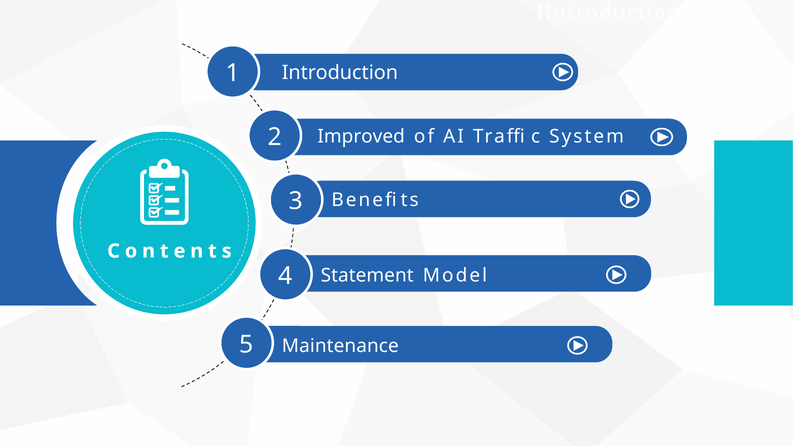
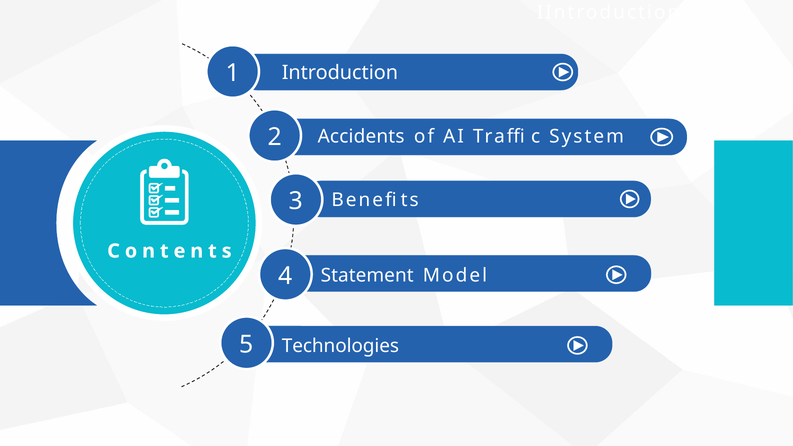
Improved: Improved -> Accidents (361, 137)
Maintenance: Maintenance -> Technologies (340, 346)
